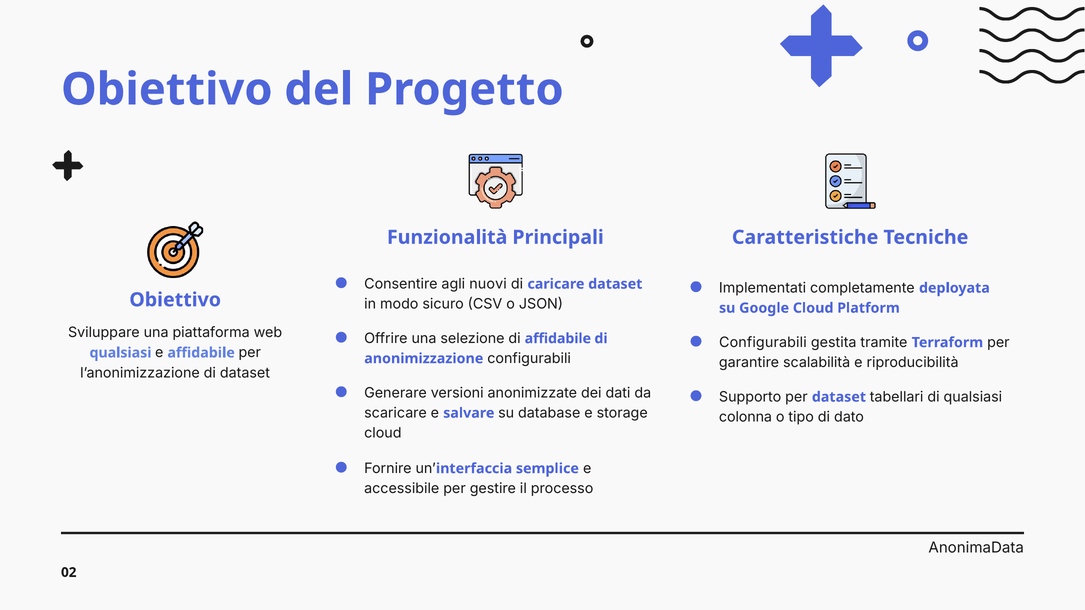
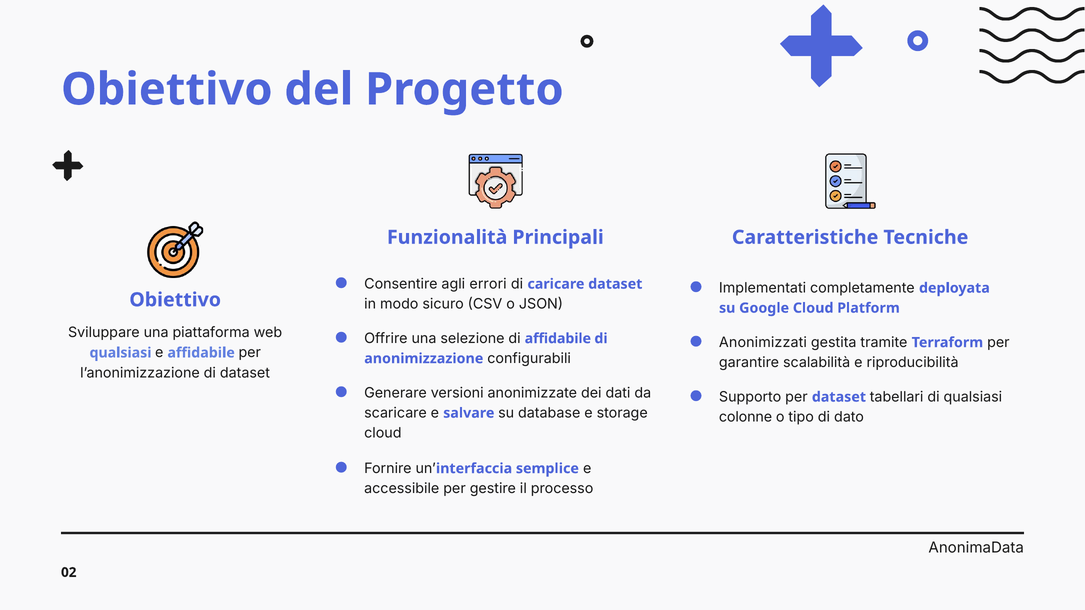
nuovi: nuovi -> errori (488, 284)
Configurabili: Configurabili -> Anonimizzati (763, 343)
colonna: colonna -> colonne (746, 417)
